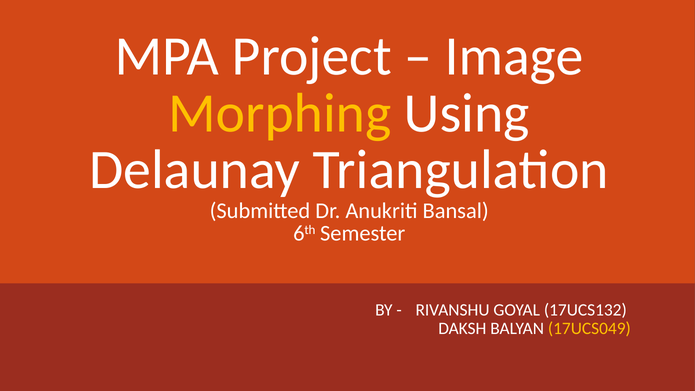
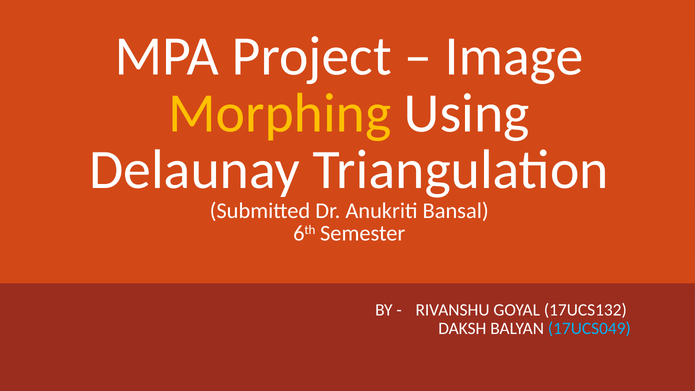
17UCS049 colour: yellow -> light blue (589, 329)
